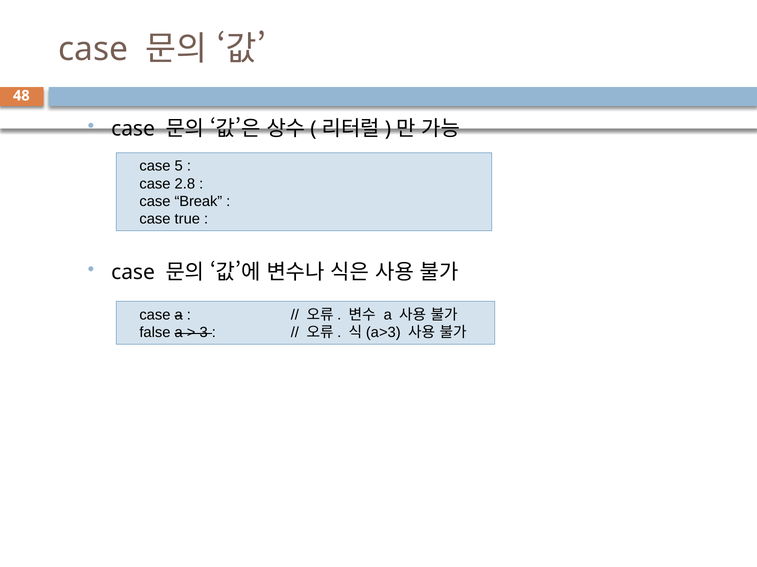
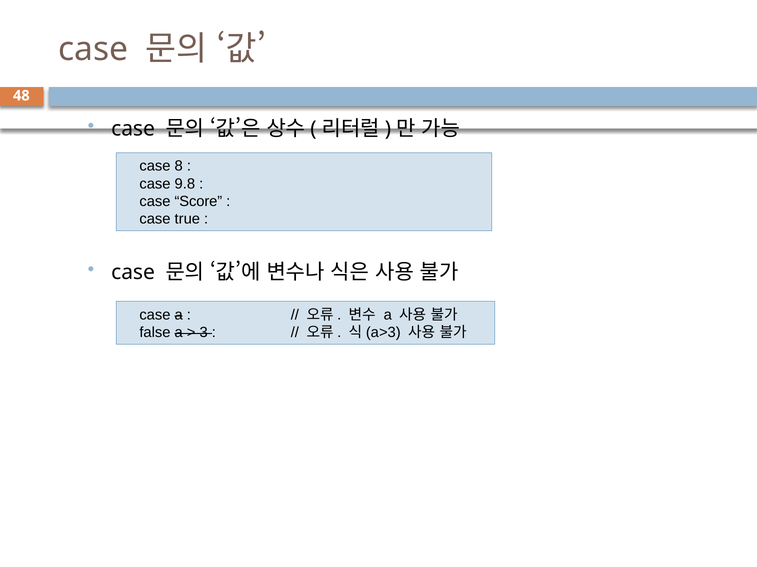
5: 5 -> 8 (179, 166)
2.8: 2.8 -> 9.8 (185, 184)
Break: Break -> Score (198, 202)
